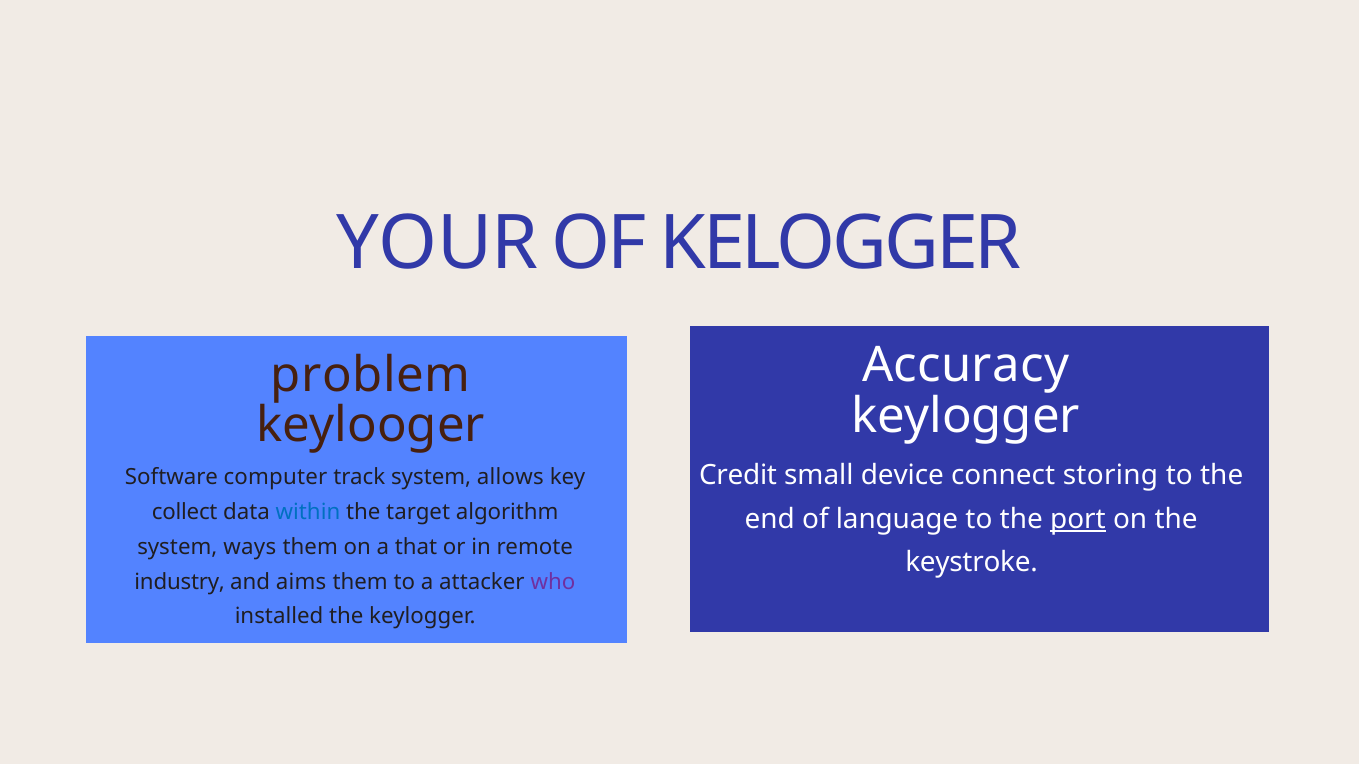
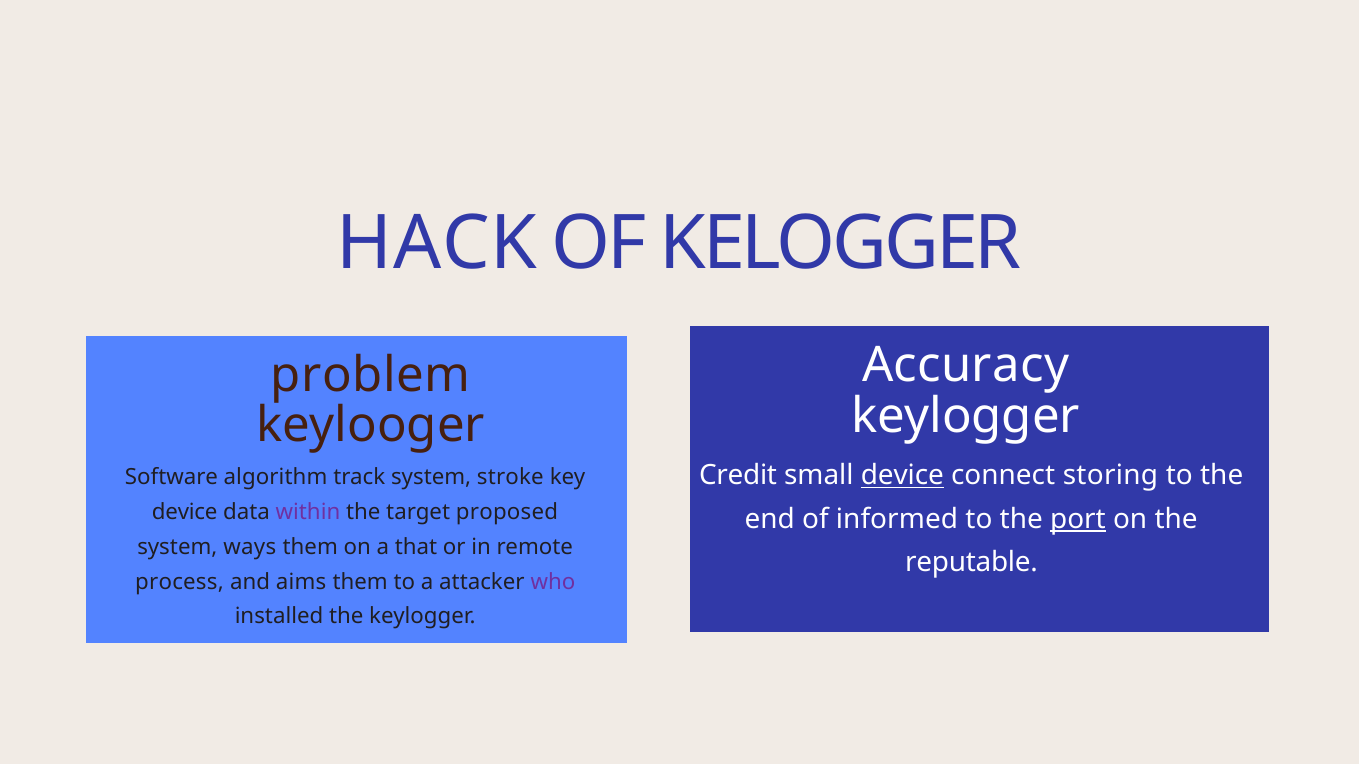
YOUR: YOUR -> HACK (437, 243)
device underline: none -> present (902, 476)
computer: computer -> algorithm (275, 478)
allows: allows -> stroke (510, 478)
collect: collect -> device (185, 512)
within colour: blue -> purple (308, 512)
algorithm: algorithm -> proposed (507, 512)
language: language -> informed (897, 519)
keystroke: keystroke -> reputable (972, 563)
industry: industry -> process (179, 582)
